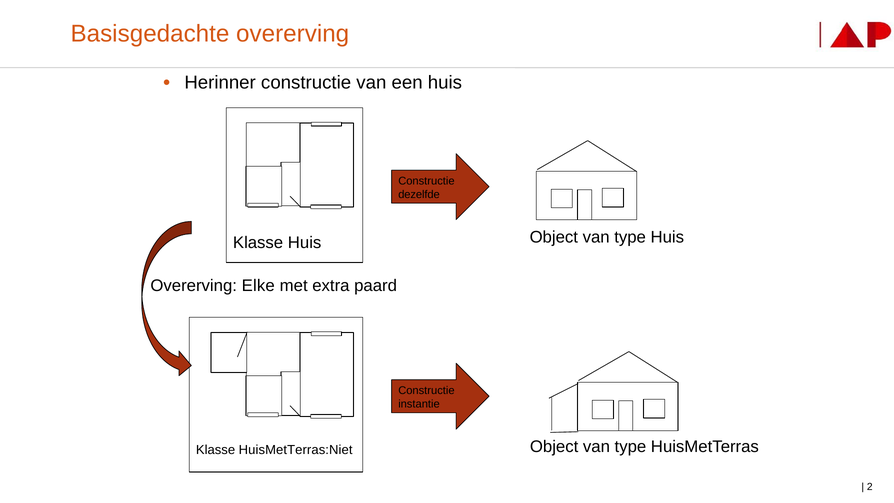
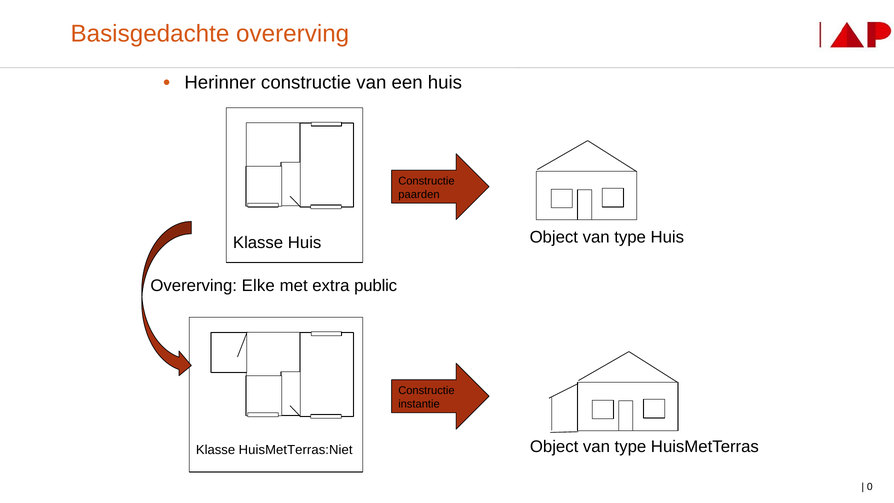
dezelfde: dezelfde -> paarden (419, 194)
paard: paard -> public (376, 285)
2: 2 -> 0 (870, 487)
